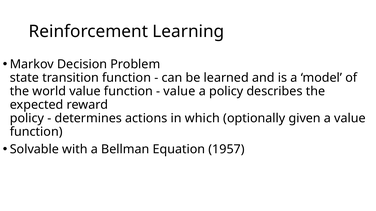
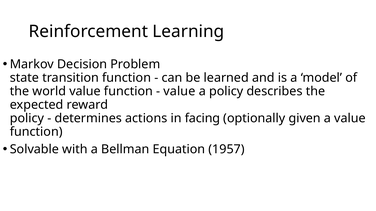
which: which -> facing (202, 119)
